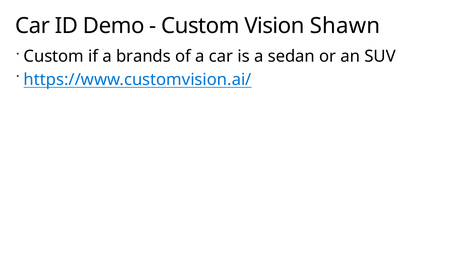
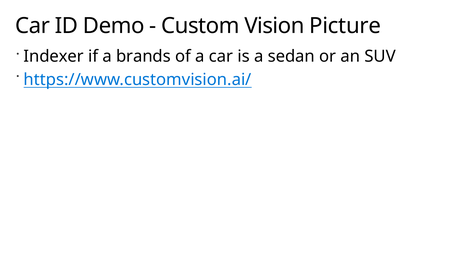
Shawn: Shawn -> Picture (345, 26)
Custom: Custom -> Indexer (54, 56)
